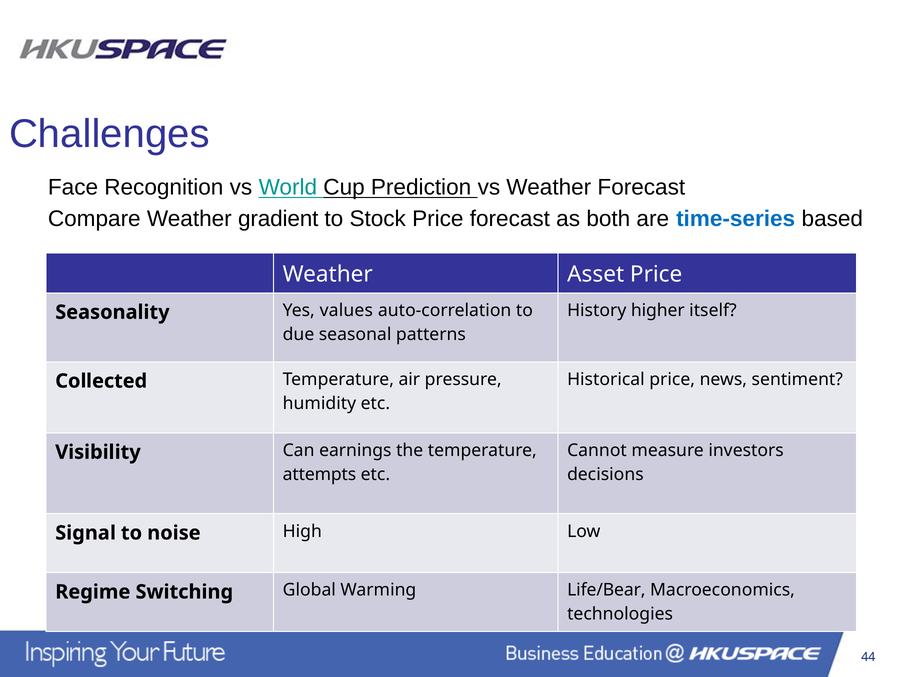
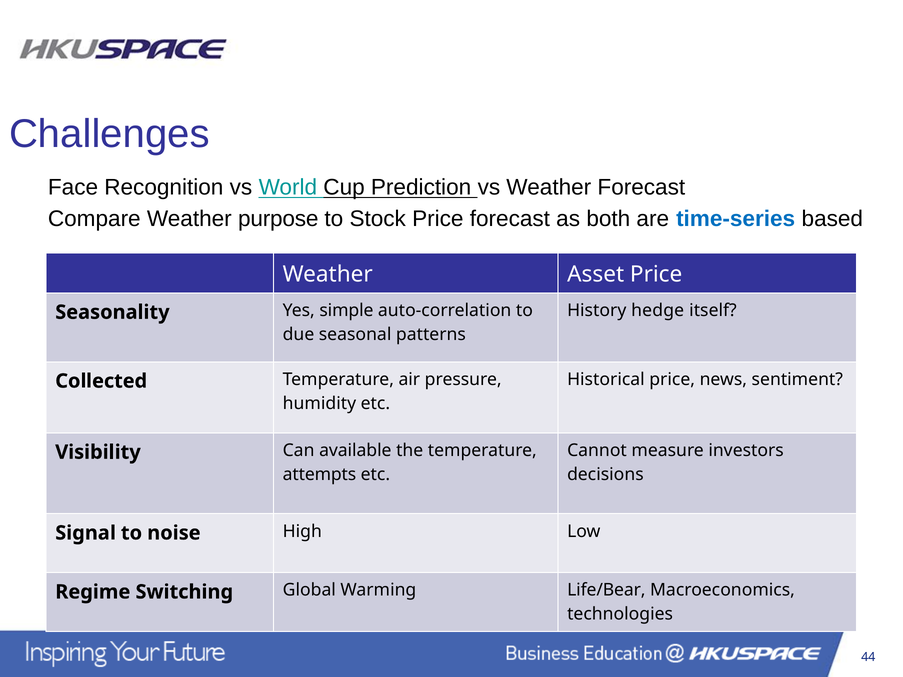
gradient: gradient -> purpose (278, 219)
higher: higher -> hedge (658, 311)
values: values -> simple (346, 311)
earnings: earnings -> available (355, 451)
